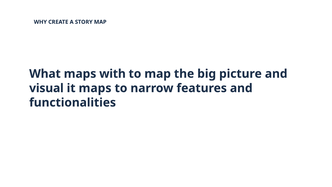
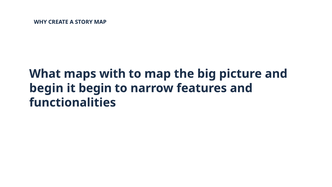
visual: visual -> begin (46, 88)
it maps: maps -> begin (95, 88)
